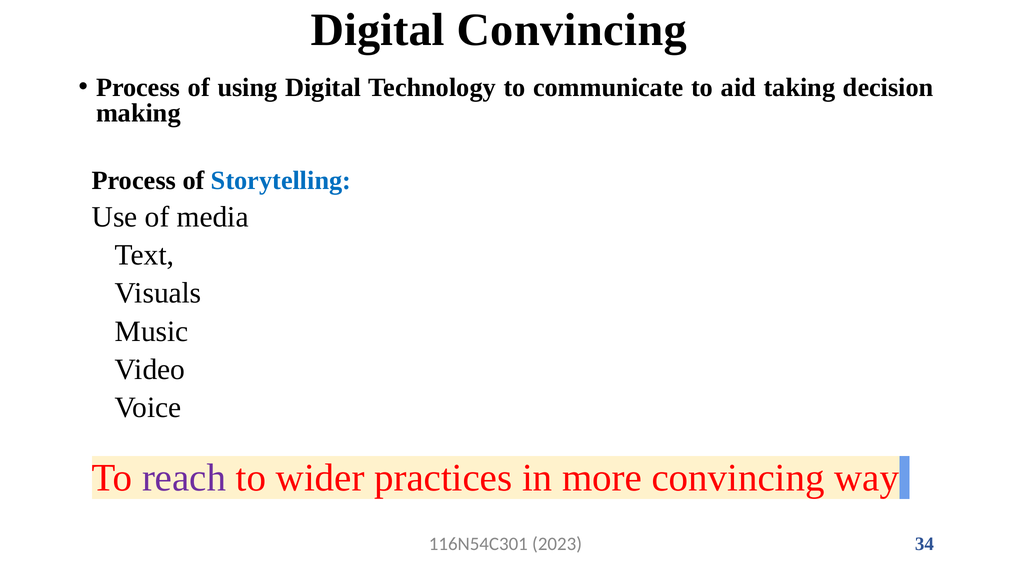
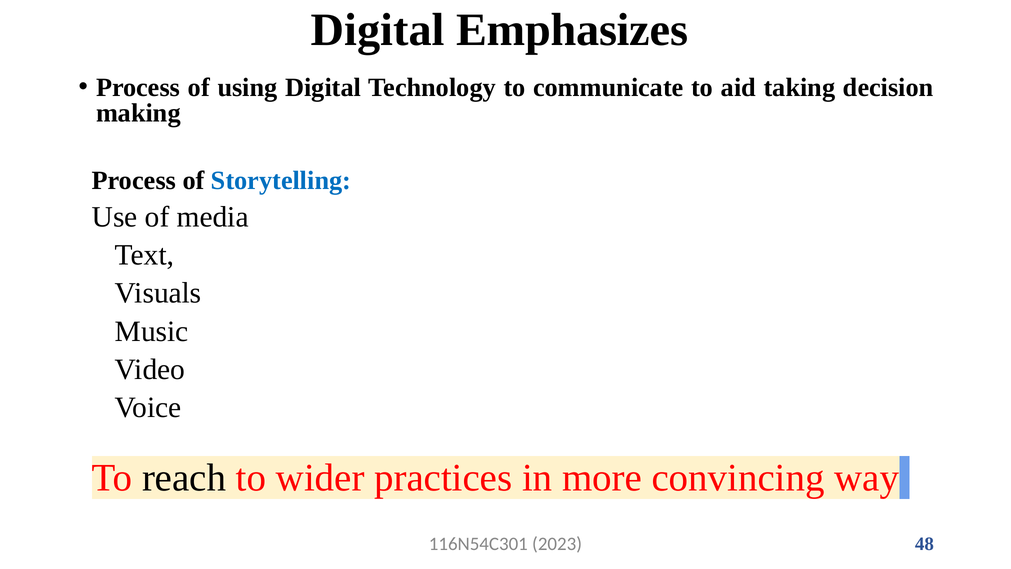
Digital Convincing: Convincing -> Emphasizes (572, 30)
reach colour: purple -> black (184, 478)
34: 34 -> 48 (924, 544)
